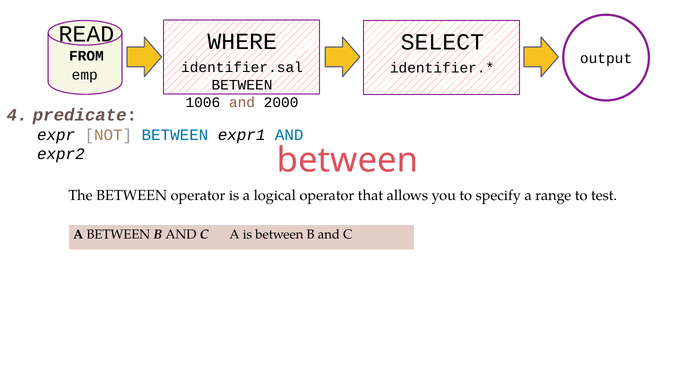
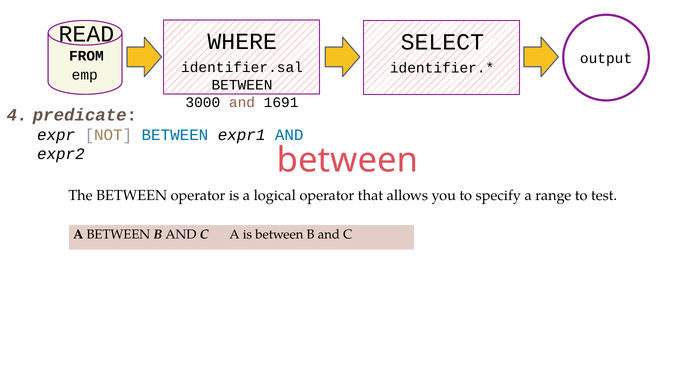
1006: 1006 -> 3000 (203, 102)
2000: 2000 -> 1691 (281, 102)
